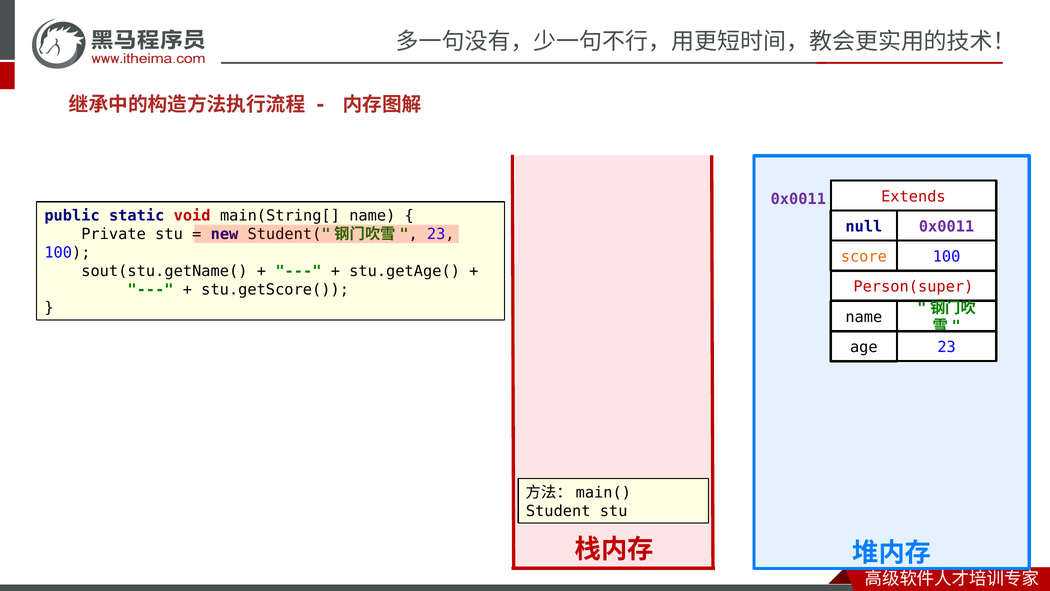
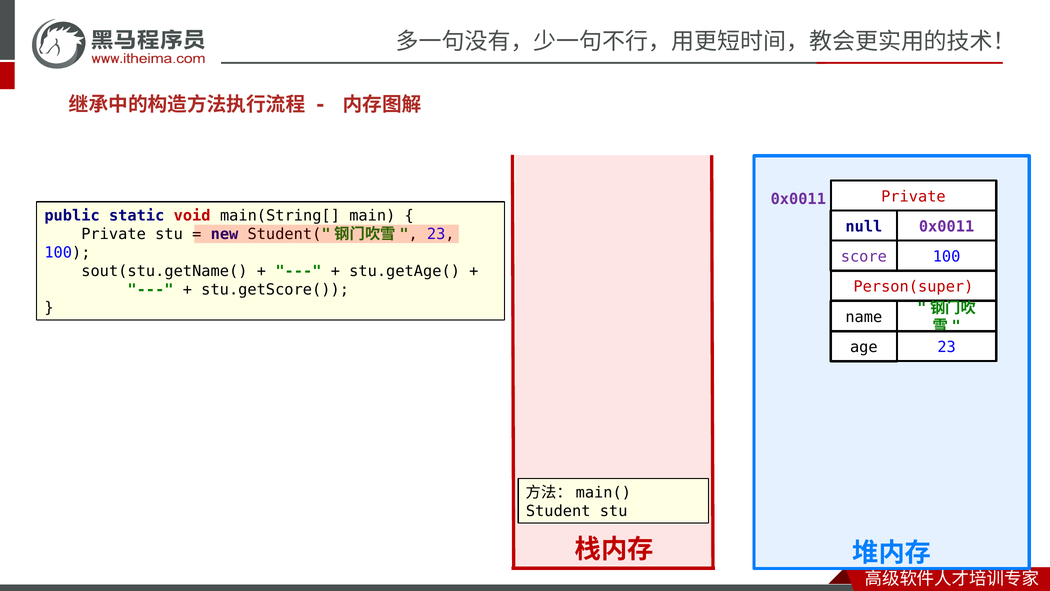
Extends: Extends -> Private (913, 196)
main(String[ name: name -> main (372, 216)
score colour: orange -> purple (864, 256)
